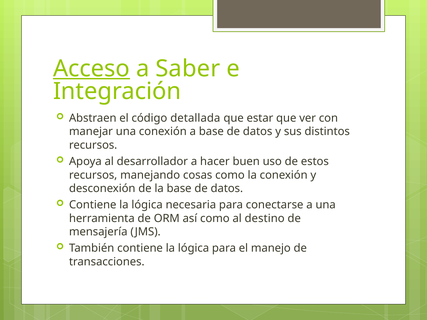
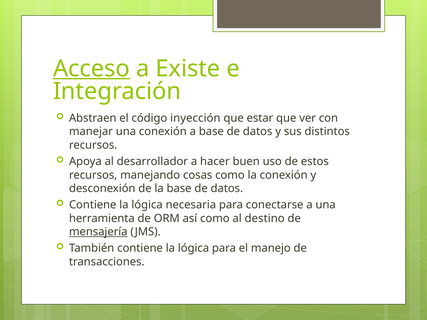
Saber: Saber -> Existe (188, 69)
detallada: detallada -> inyección (195, 118)
mensajería underline: none -> present (98, 232)
